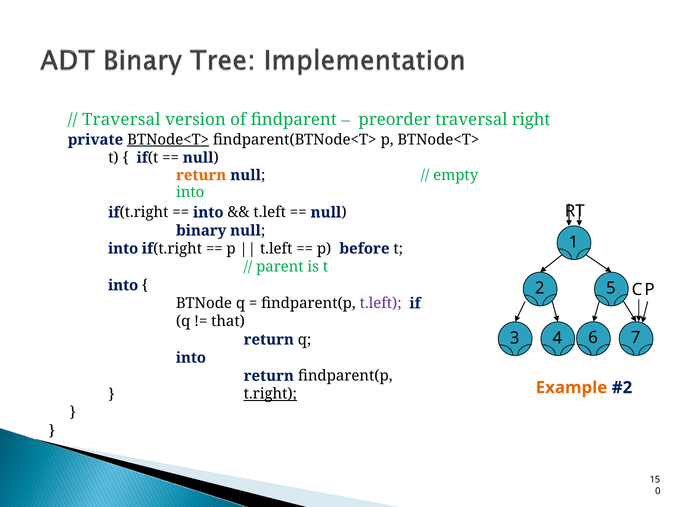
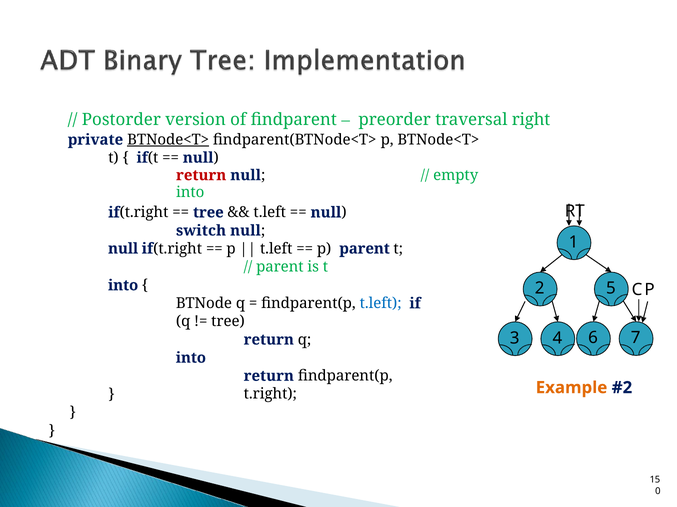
Traversal: Traversal -> Postorder (121, 120)
return colour: orange -> red (201, 176)
into: into -> tree (208, 213)
binary: binary -> switch (201, 231)
into: into -> null (123, 249)
p before: before -> parent (365, 249)
t.left colour: purple -> blue (381, 304)
that: that -> tree (228, 322)
t.right underline: present -> none (270, 394)
